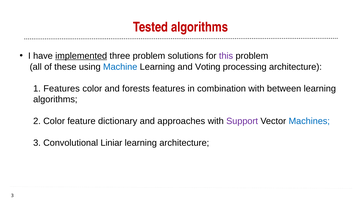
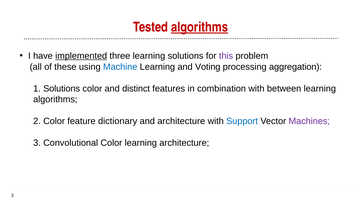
algorithms underline: none -> present (200, 27)
three problem: problem -> learning (149, 56)
processing architecture: architecture -> aggregation (295, 67)
1 Features: Features -> Solutions (62, 88)
forests: forests -> distinct (136, 88)
and approaches: approaches -> architecture (181, 121)
Support colour: purple -> blue (242, 121)
Machines colour: blue -> purple (309, 121)
Convolutional Liniar: Liniar -> Color (111, 143)
